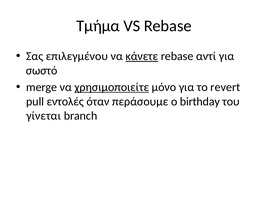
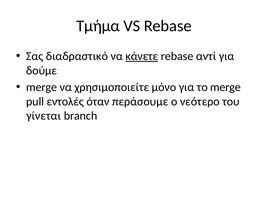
επιλεγμένου: επιλεγμένου -> διαδραστικό (77, 56)
σωστό: σωστό -> δούμε (42, 71)
χρησιμοποιείτε underline: present -> none (112, 87)
το revert: revert -> merge (225, 87)
birthday: birthday -> νεότερο (200, 101)
